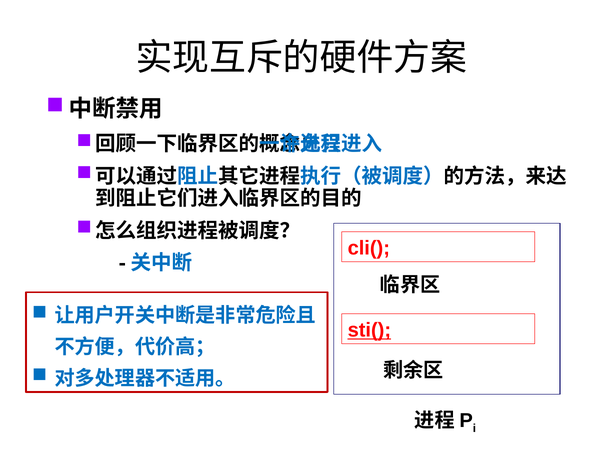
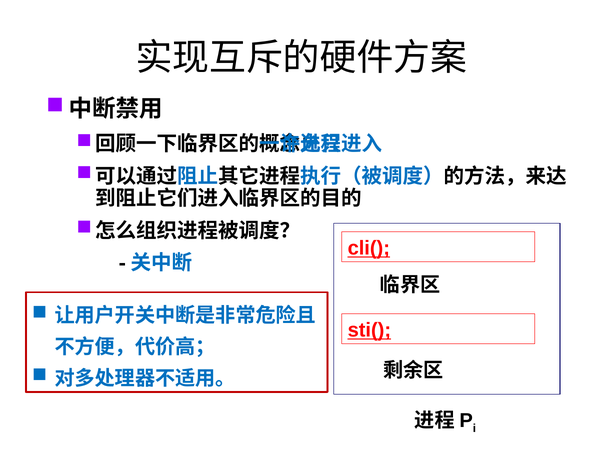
cli( underline: none -> present (369, 248)
